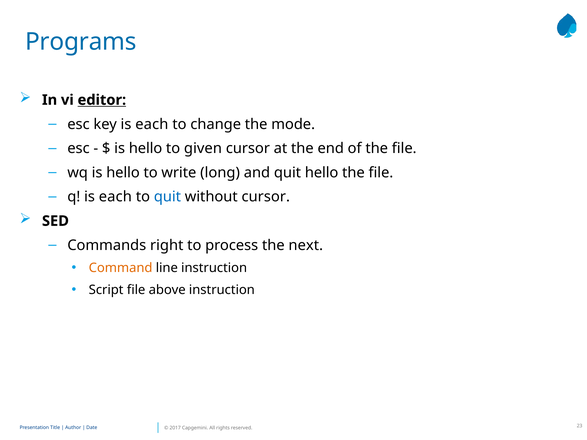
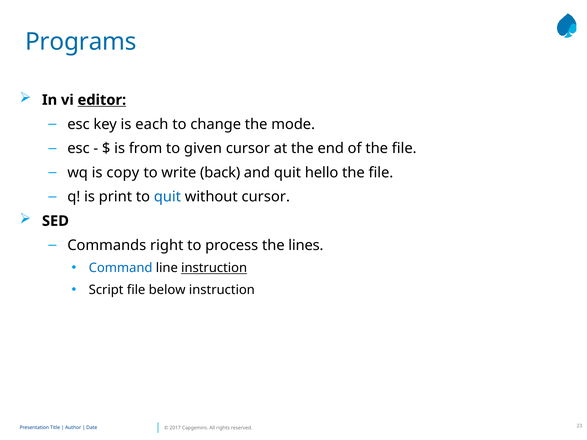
hello: hello -> from (146, 148)
wq is hello: hello -> copy (123, 173)
long: long -> back (220, 173)
q is each: each -> print (115, 197)
next: next -> lines (306, 245)
Command colour: orange -> blue (121, 268)
instruction underline: none -> present (214, 268)
above: above -> below (167, 290)
